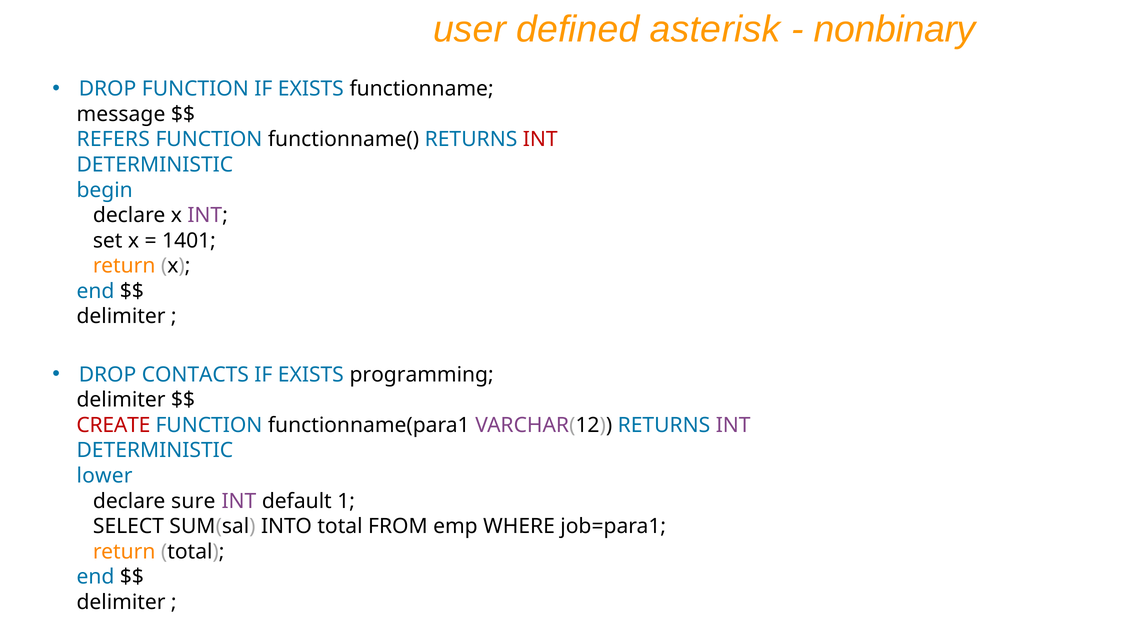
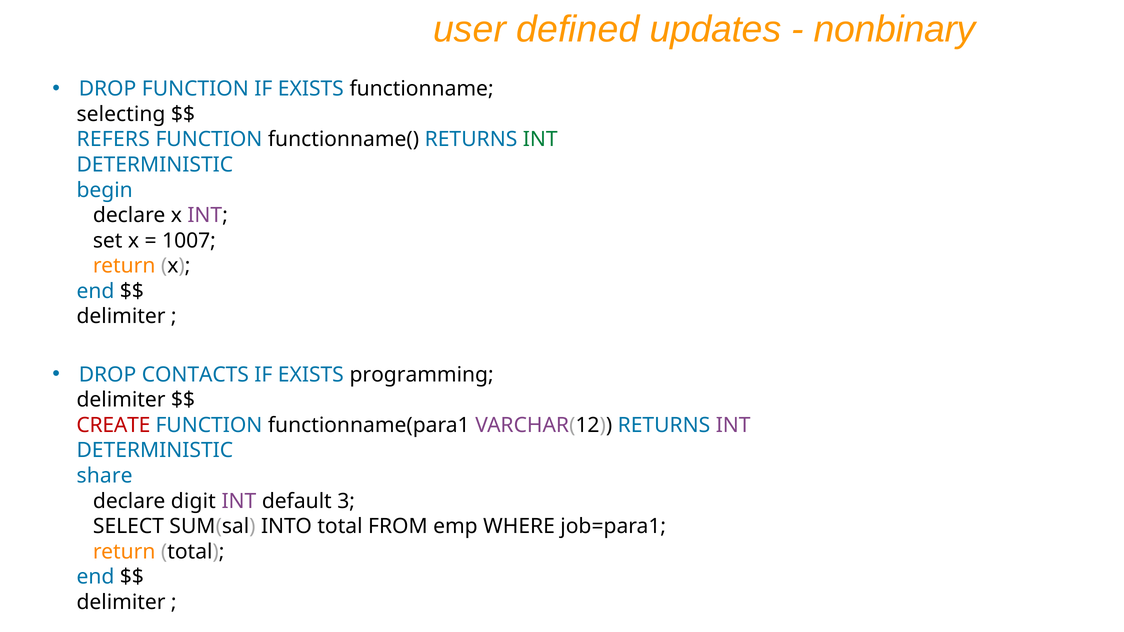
asterisk: asterisk -> updates (715, 29)
message: message -> selecting (121, 114)
INT colour: red -> green (540, 140)
1401: 1401 -> 1007 (189, 241)
lower: lower -> share (105, 476)
sure: sure -> digit (193, 501)
1: 1 -> 3 (346, 501)
